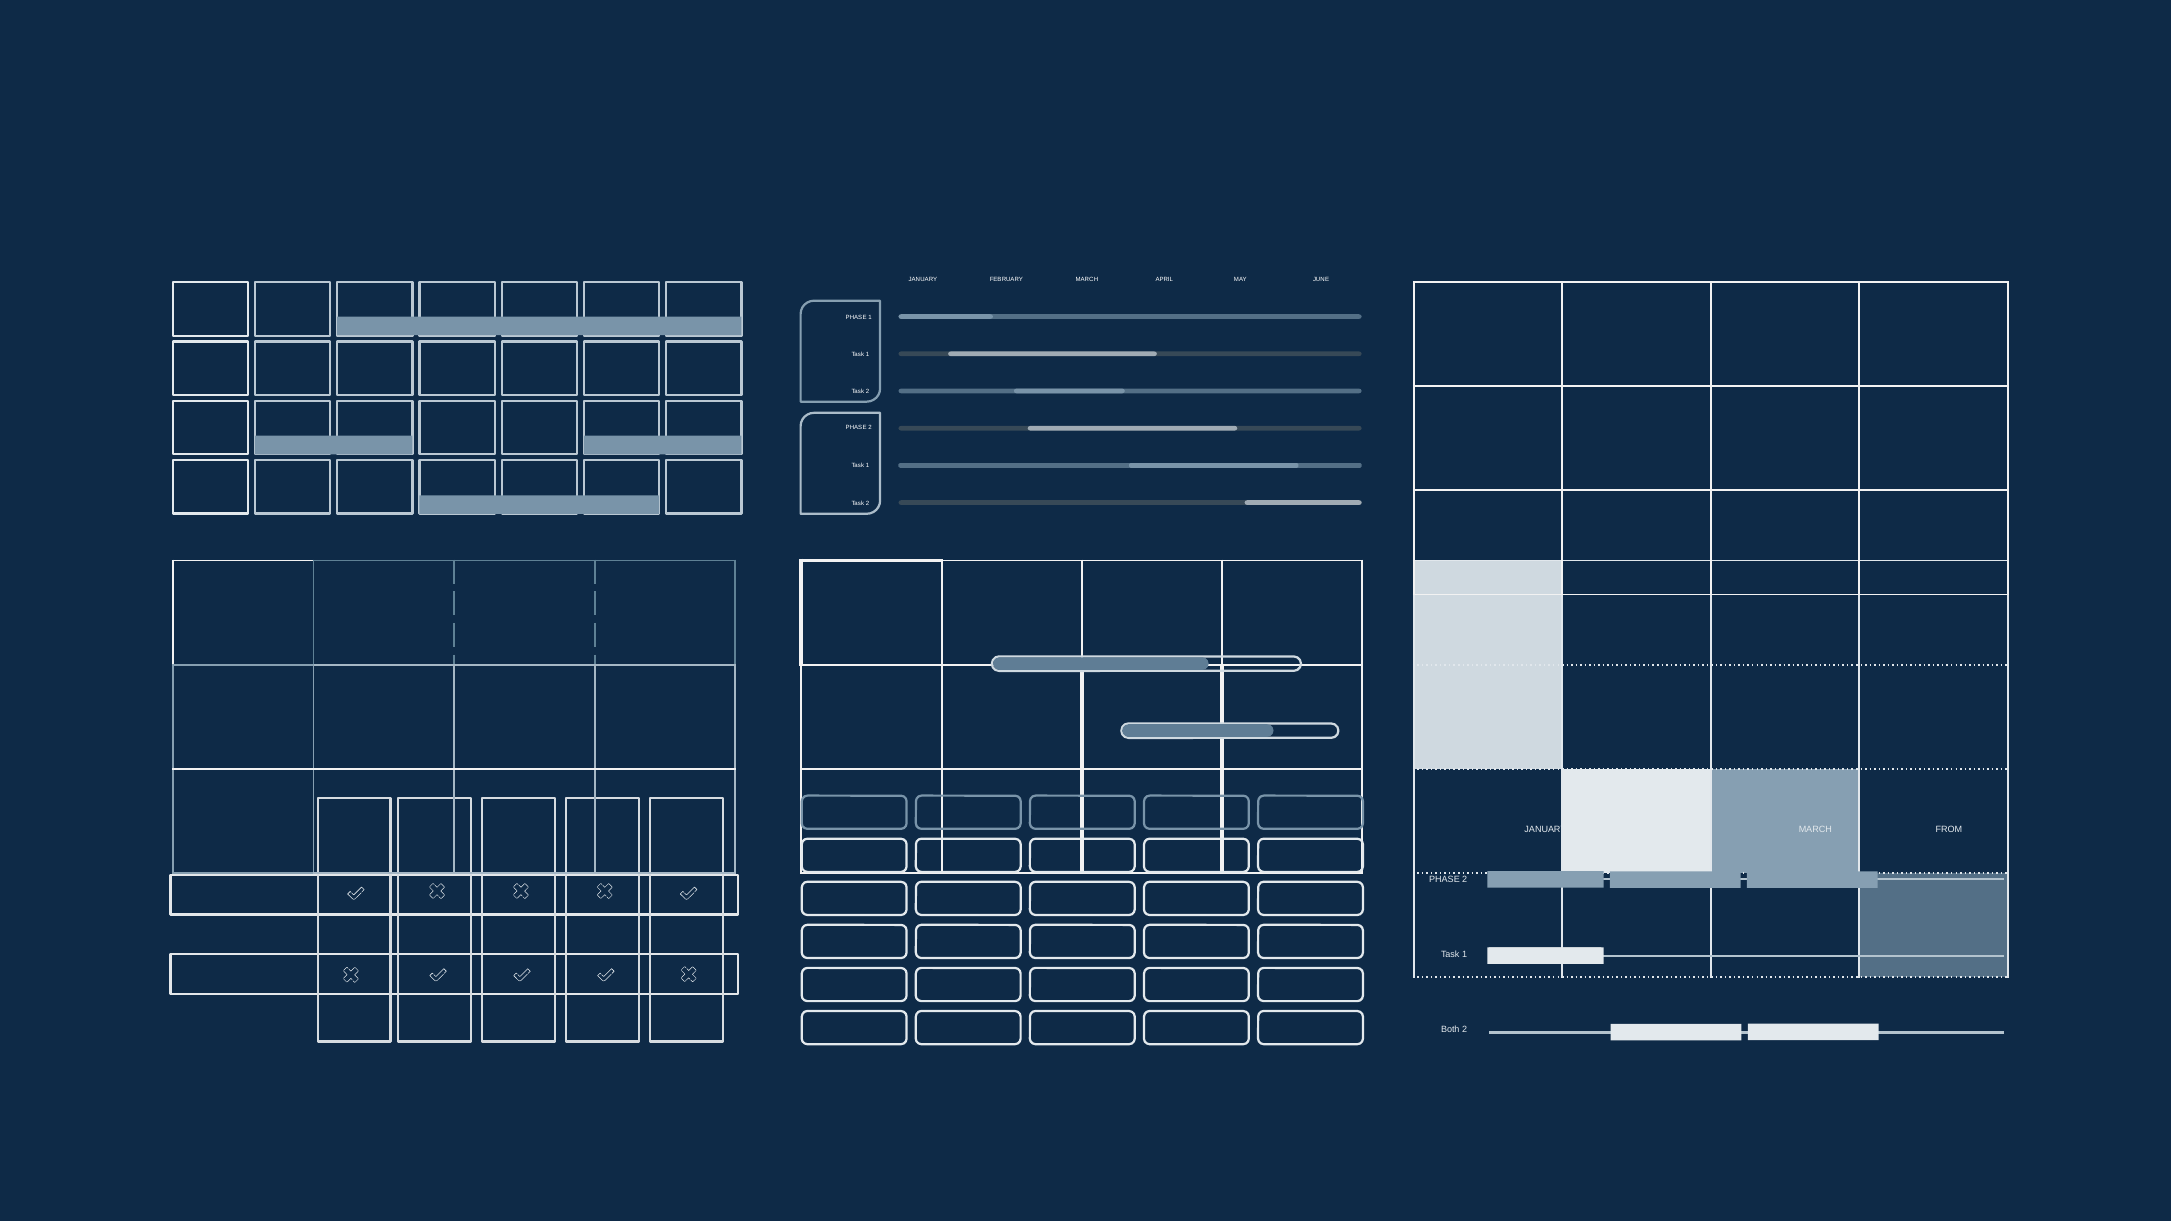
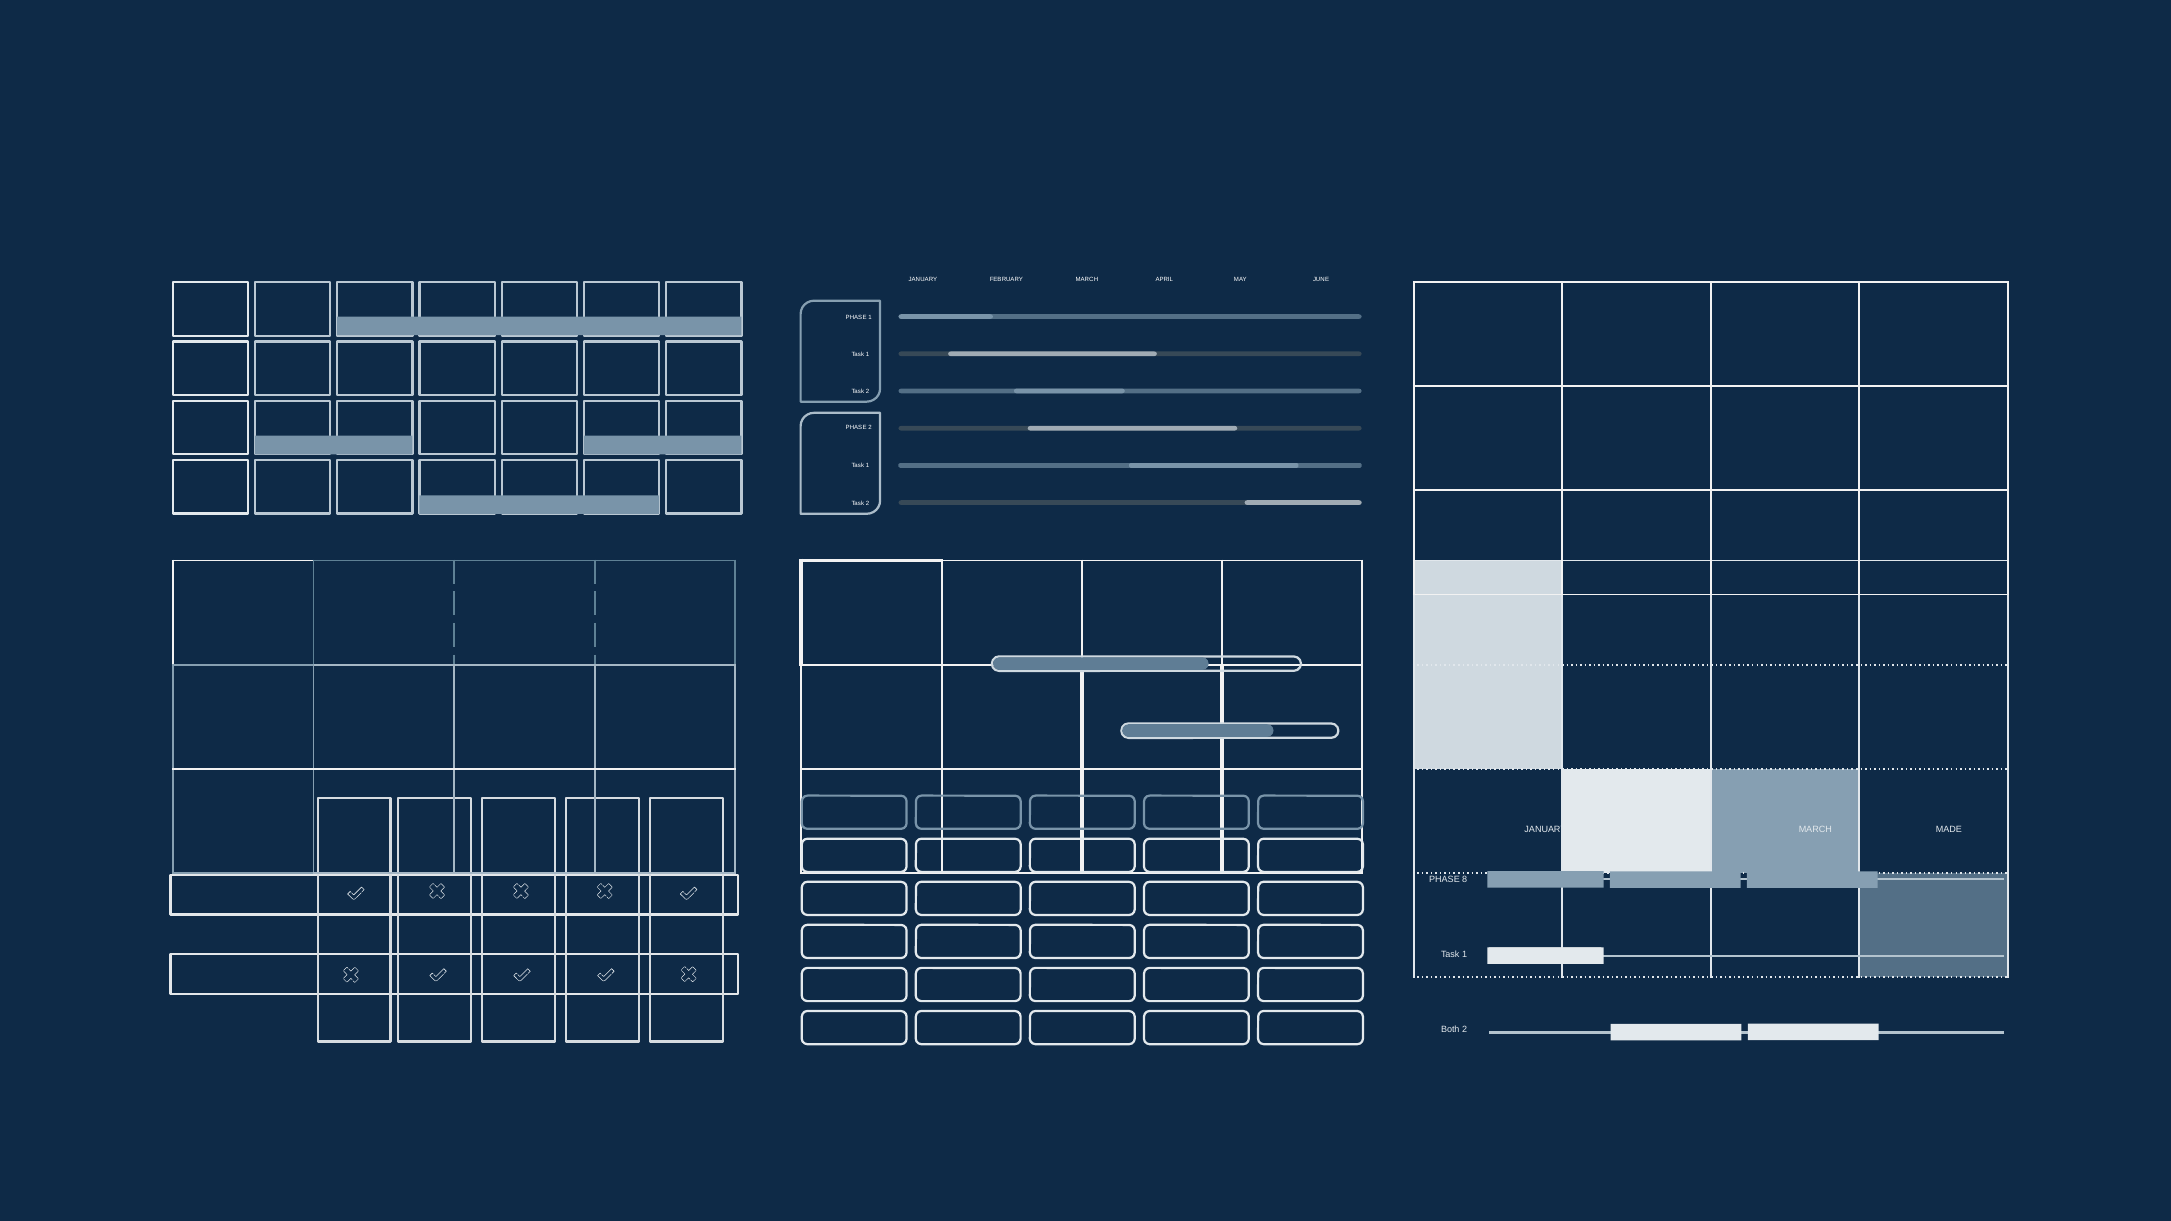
FROM: FROM -> MADE (1949, 830)
2: 2 -> 8 (1465, 880)
